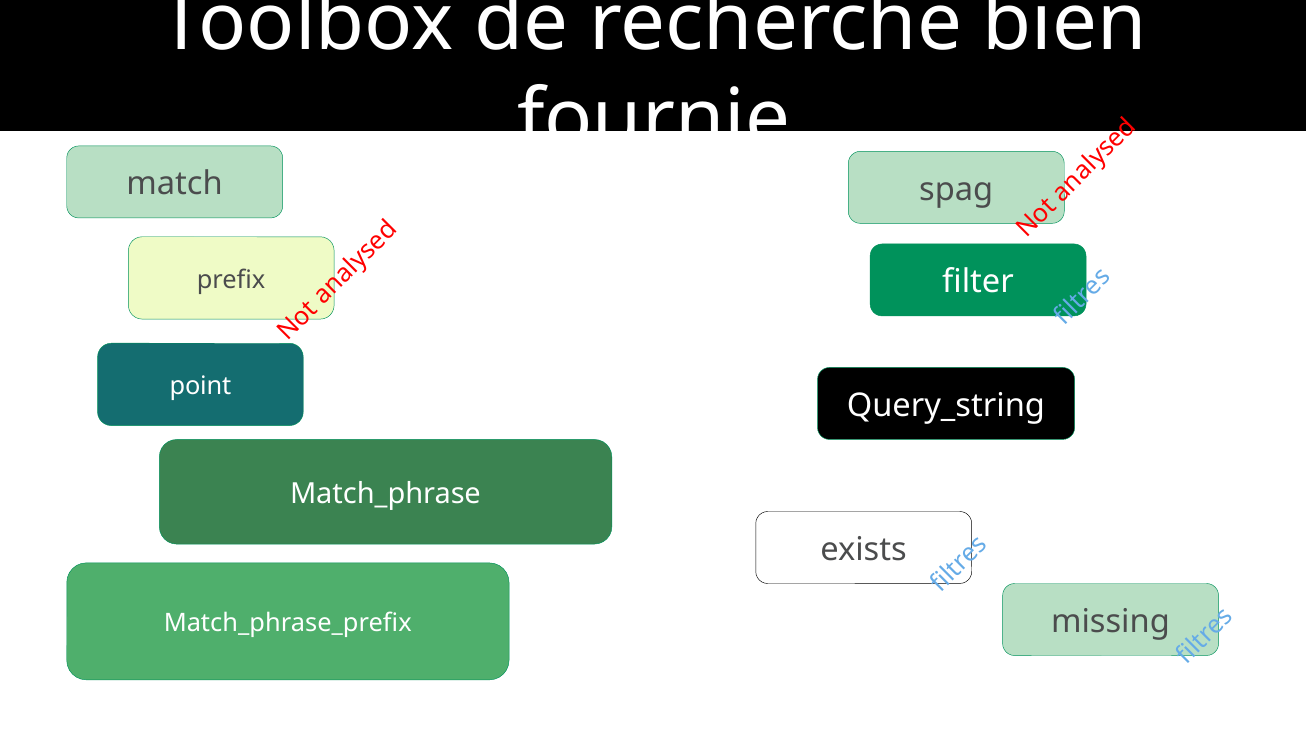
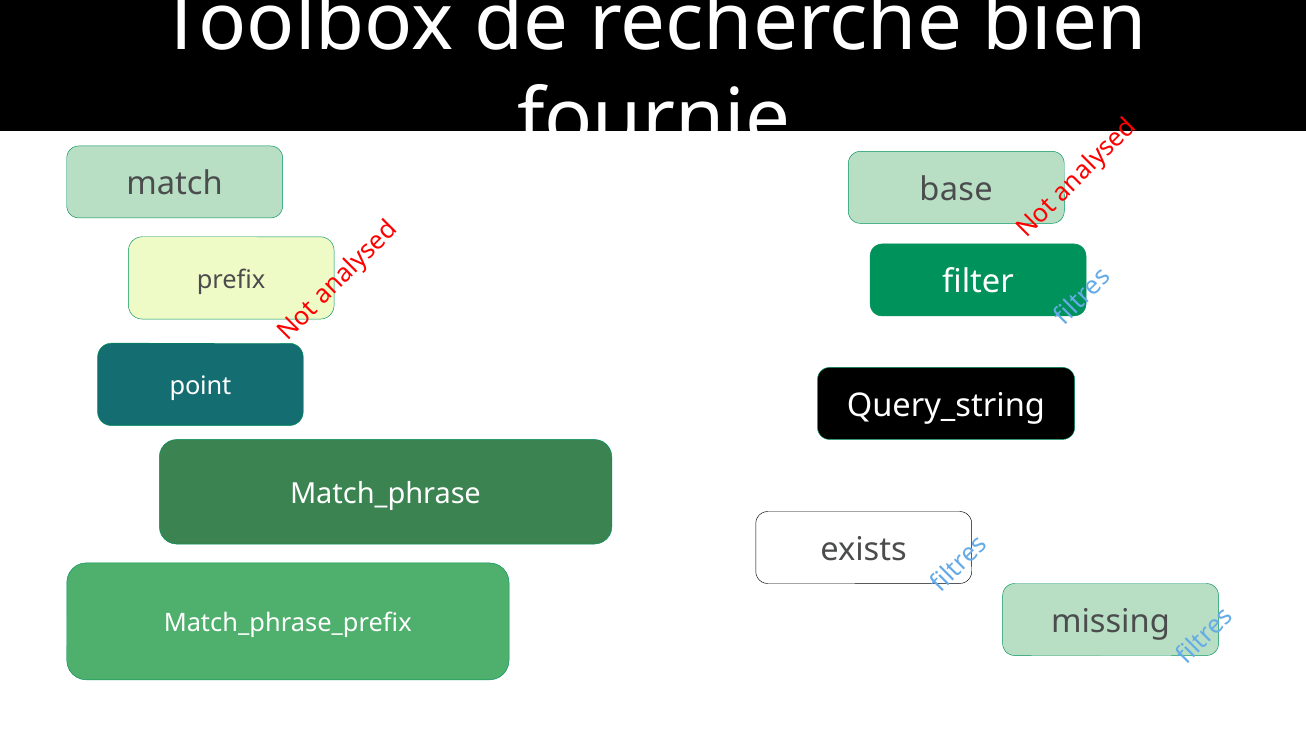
spag: spag -> base (956, 189)
